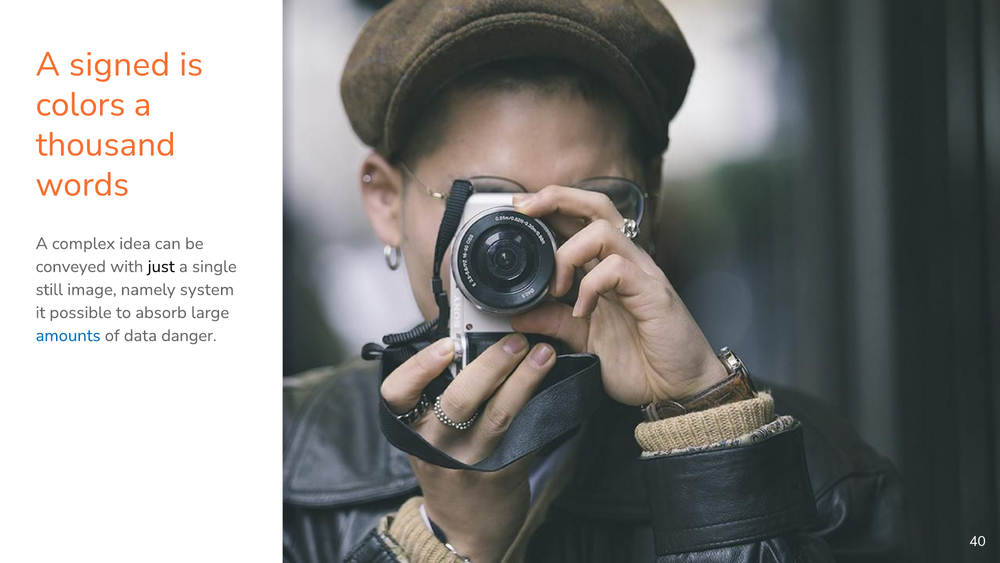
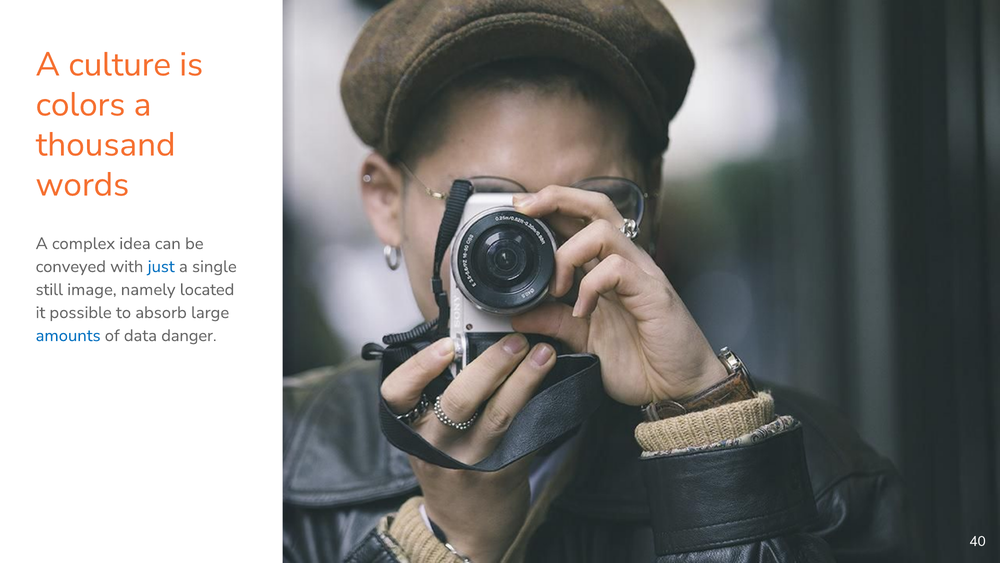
signed: signed -> culture (120, 64)
just colour: black -> blue (161, 266)
system: system -> located (207, 289)
